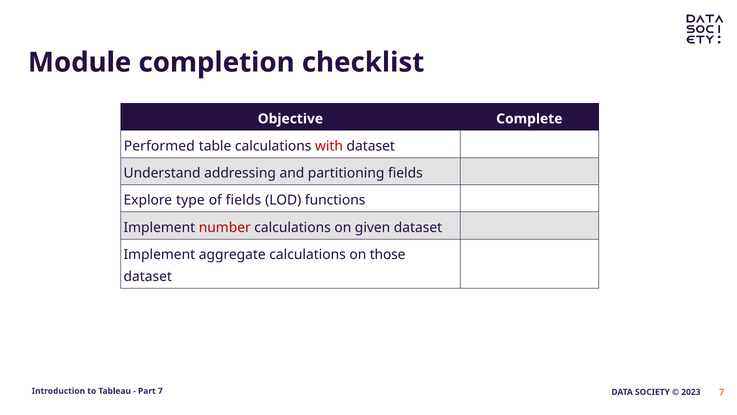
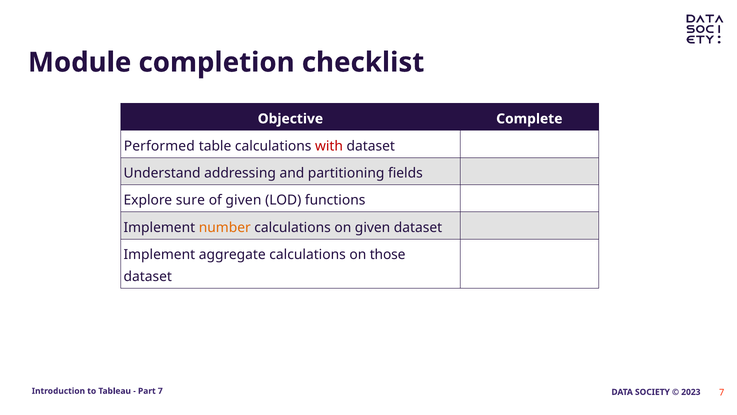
type: type -> sure (190, 200)
of fields: fields -> given (243, 200)
number colour: red -> orange (225, 227)
